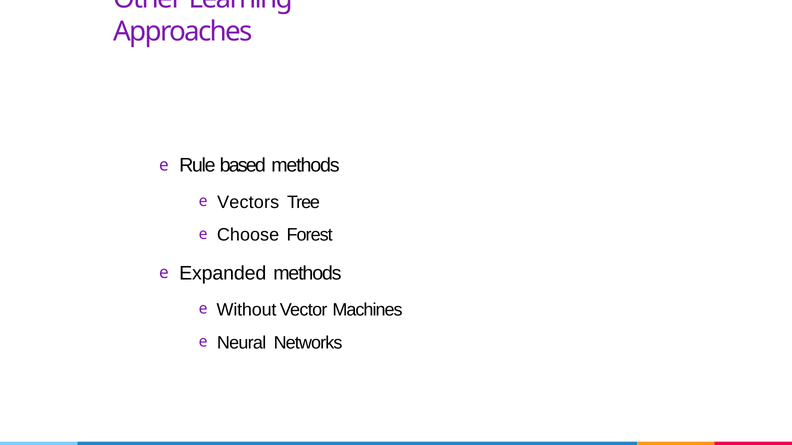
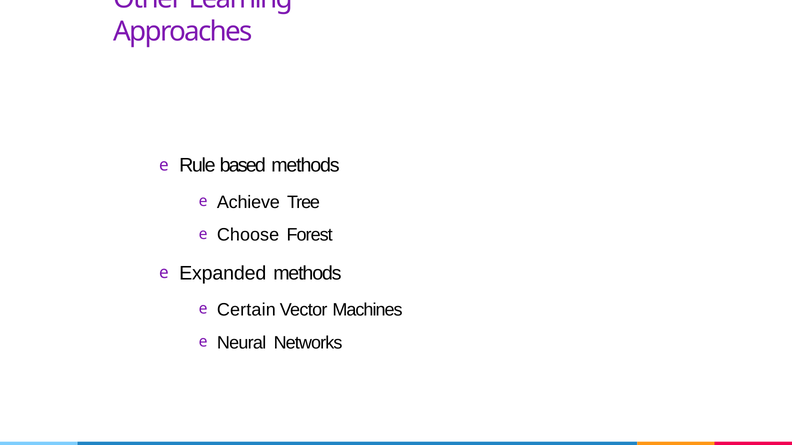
Vectors: Vectors -> Achieve (248, 202)
Without: Without -> Certain (246, 310)
